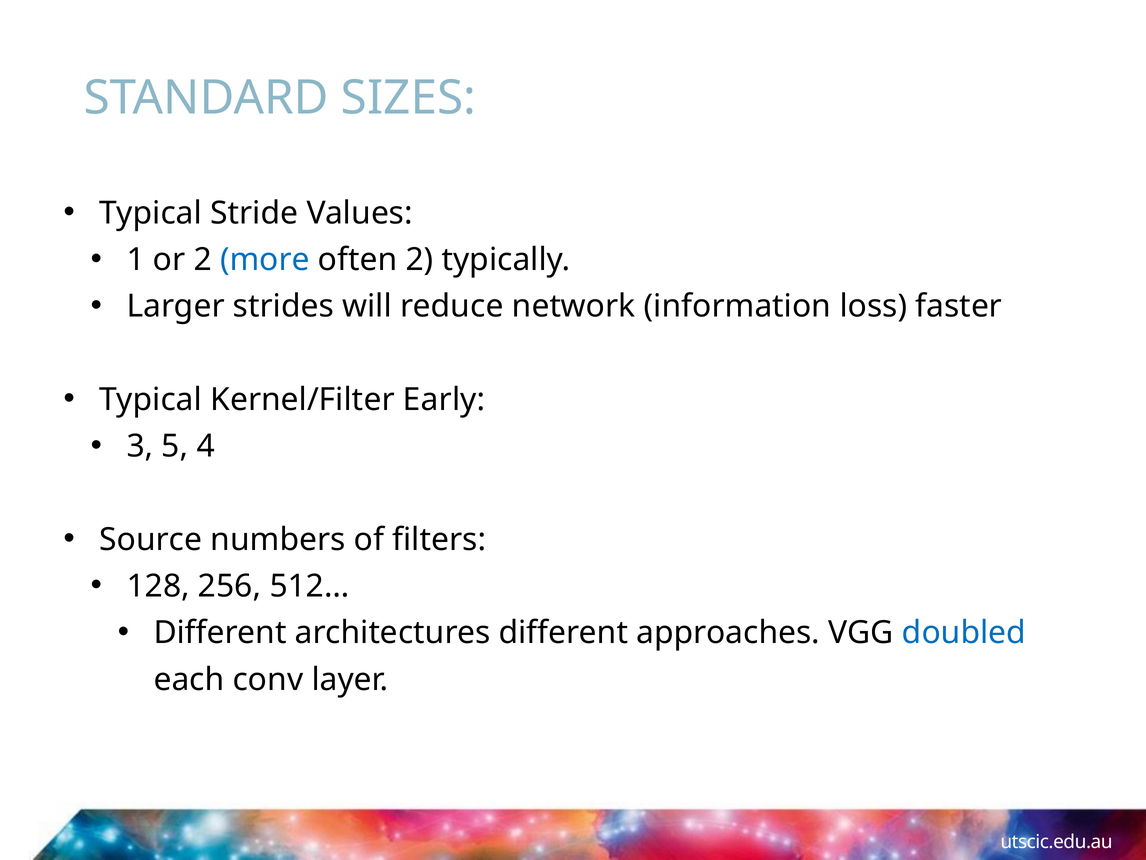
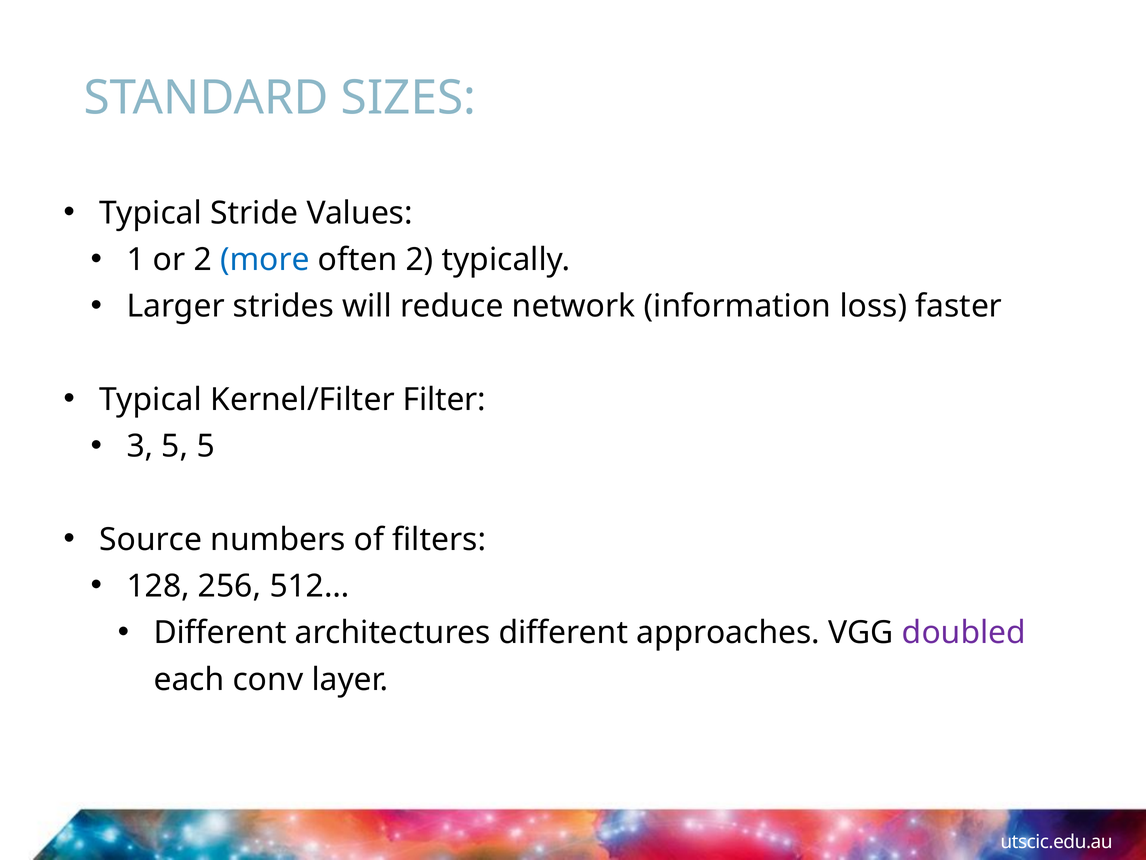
Early: Early -> Filter (444, 399)
5 4: 4 -> 5 (206, 446)
doubled colour: blue -> purple (964, 633)
